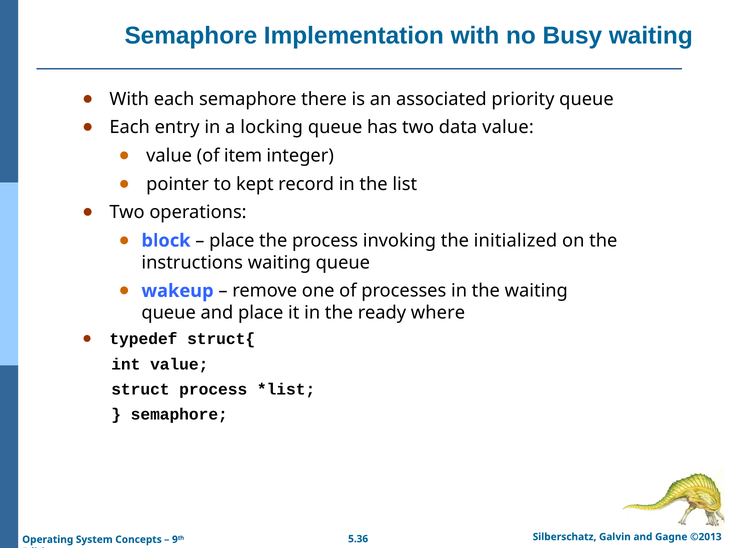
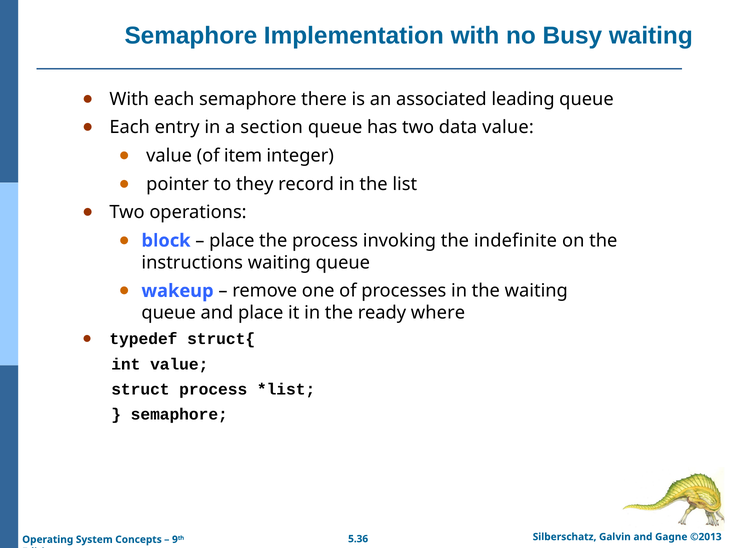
priority: priority -> leading (523, 99)
locking: locking -> section (272, 127)
kept: kept -> they (255, 184)
initialized: initialized -> indefinite (515, 241)
